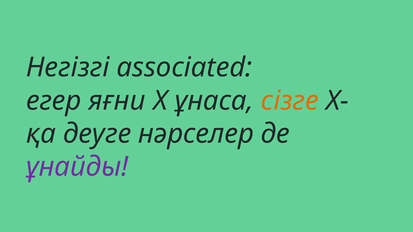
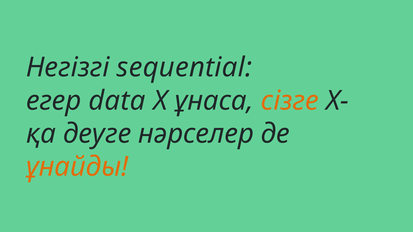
associated: associated -> sequential (184, 67)
яғни: яғни -> data (117, 101)
ұнайды colour: purple -> orange (77, 167)
